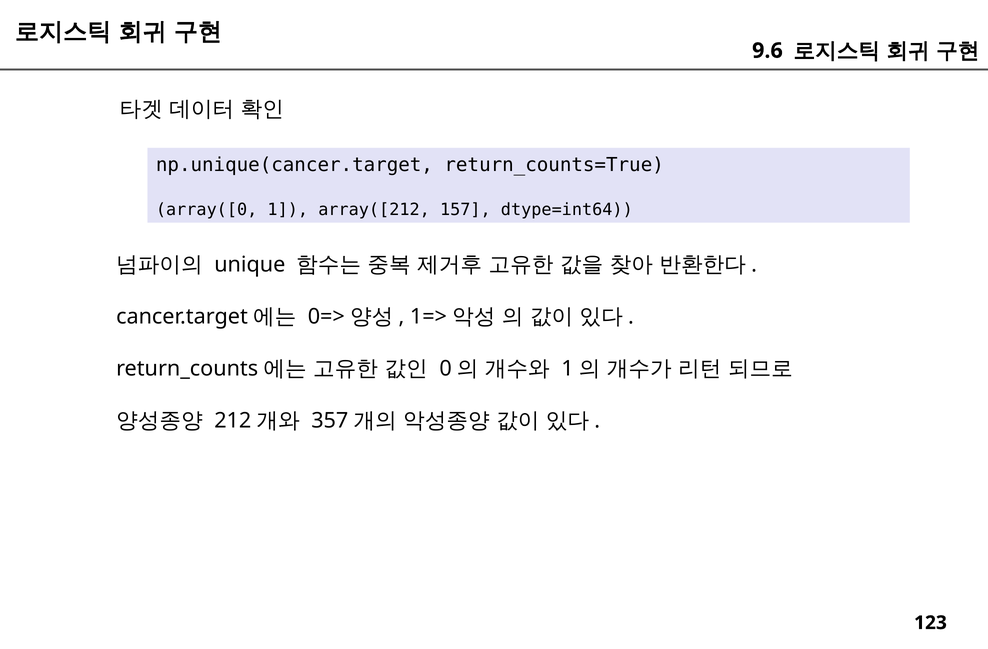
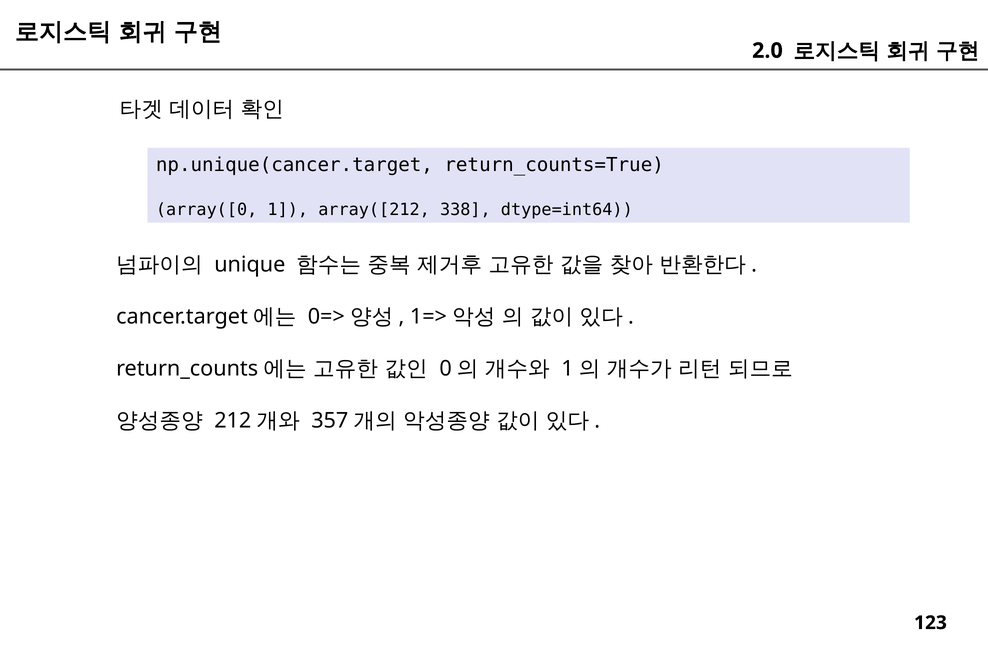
9.6: 9.6 -> 2.0 (767, 51)
157: 157 -> 338 (465, 210)
